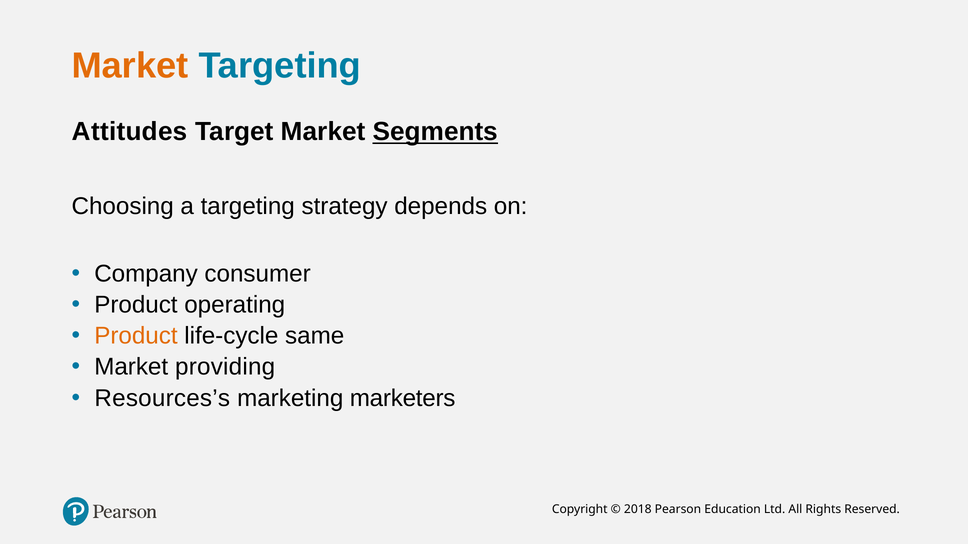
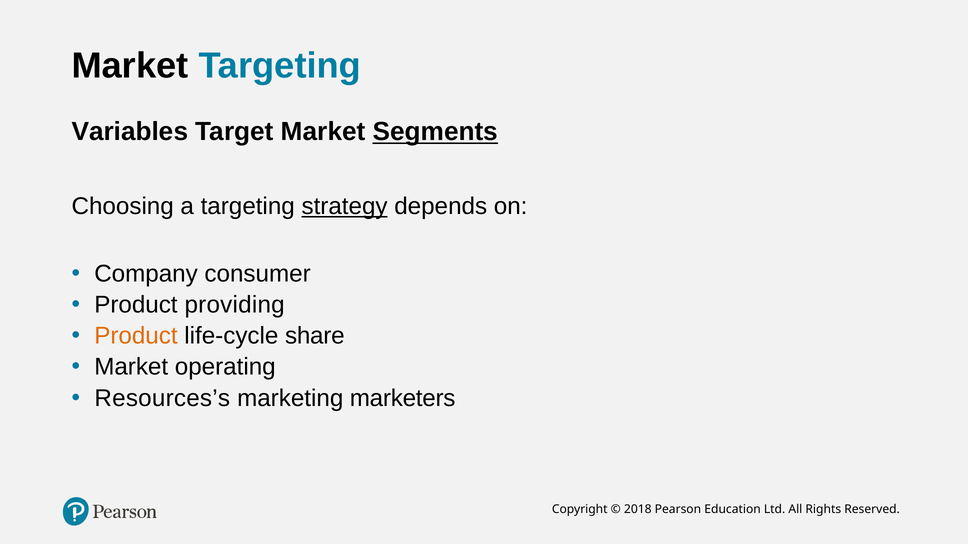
Market colour: orange -> black (130, 66)
Attitudes: Attitudes -> Variables (130, 132)
strategy underline: none -> present (345, 206)
operating: operating -> providing (235, 305)
same: same -> share (315, 336)
providing: providing -> operating (225, 367)
